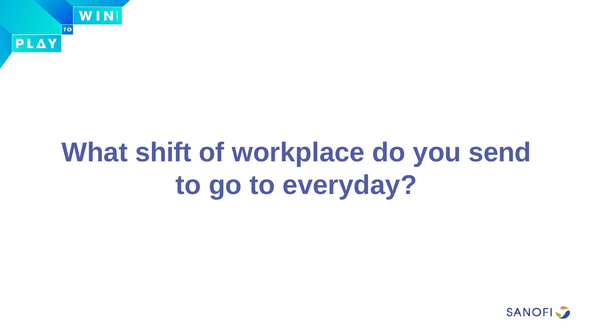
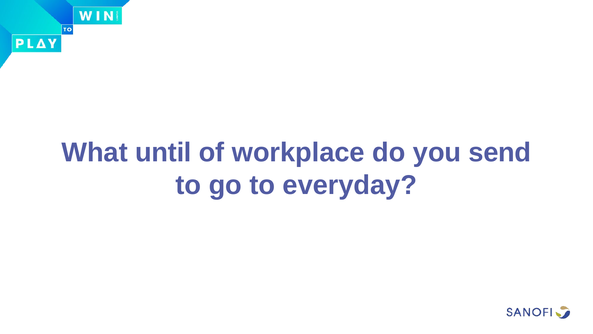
shift: shift -> until (163, 152)
